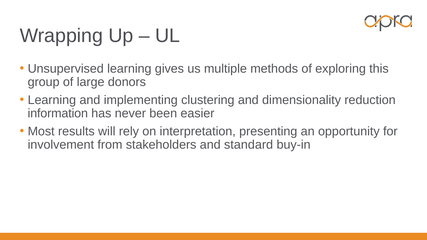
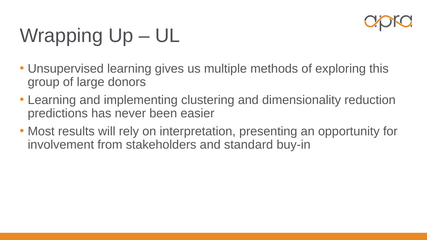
information: information -> predictions (58, 113)
